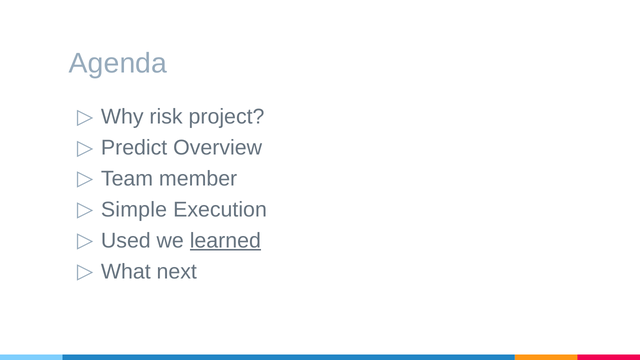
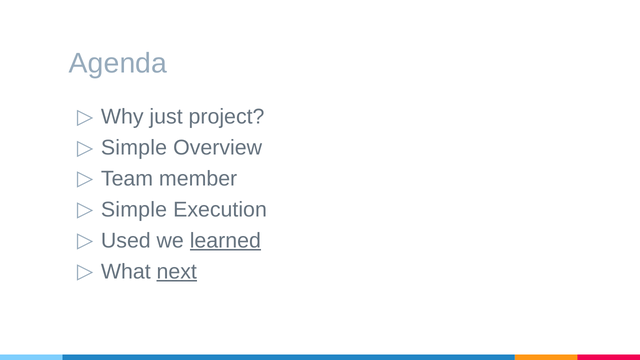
risk: risk -> just (166, 117)
Predict: Predict -> Simple (134, 148)
next underline: none -> present (177, 272)
